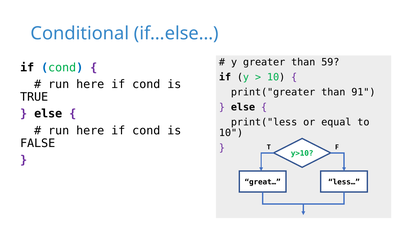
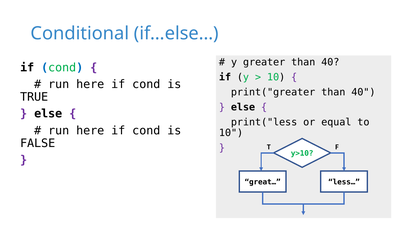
greater than 59: 59 -> 40 (330, 62)
print("greater than 91: 91 -> 40 (363, 92)
